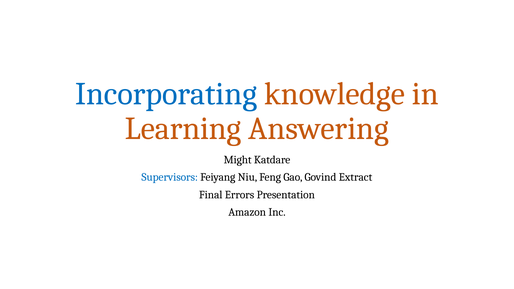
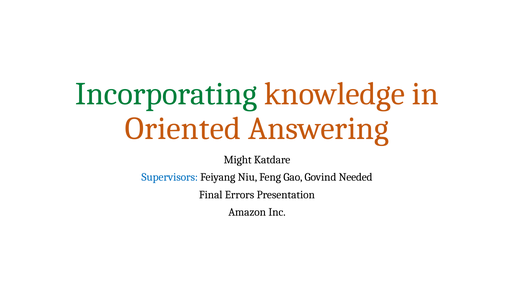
Incorporating colour: blue -> green (166, 94)
Learning: Learning -> Oriented (183, 128)
Extract: Extract -> Needed (356, 177)
